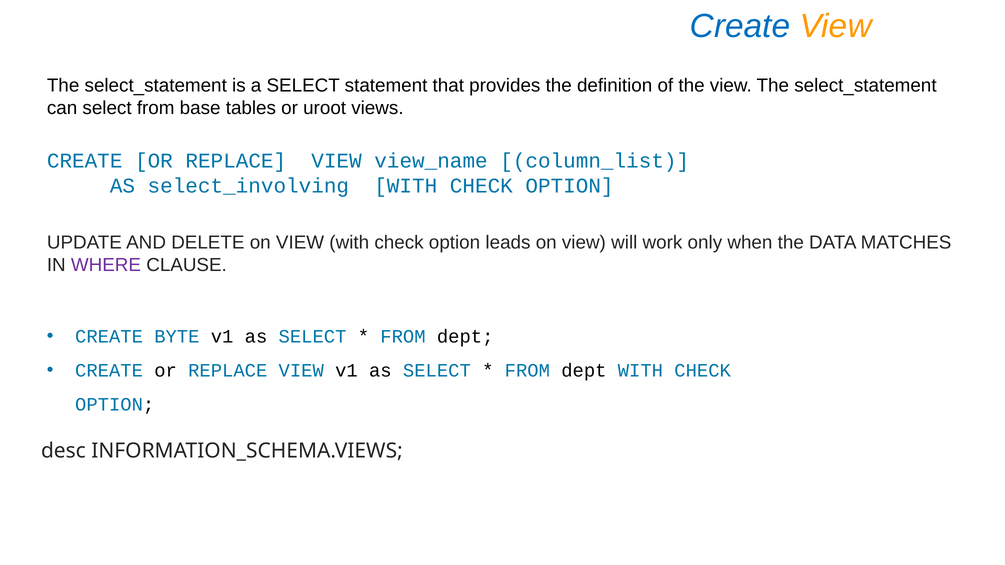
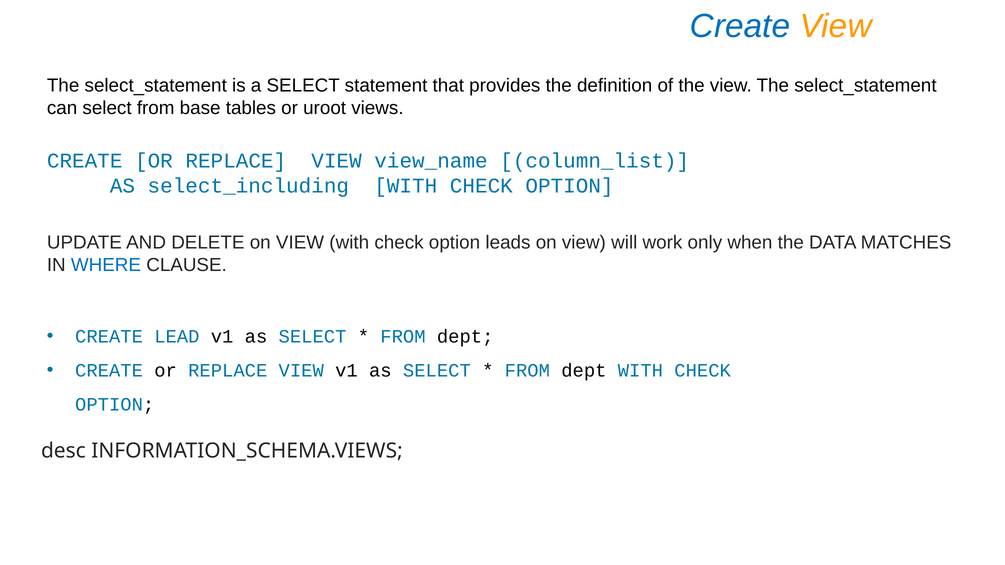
select_involving: select_involving -> select_including (248, 186)
WHERE colour: purple -> blue (106, 265)
BYTE: BYTE -> LEAD (177, 337)
